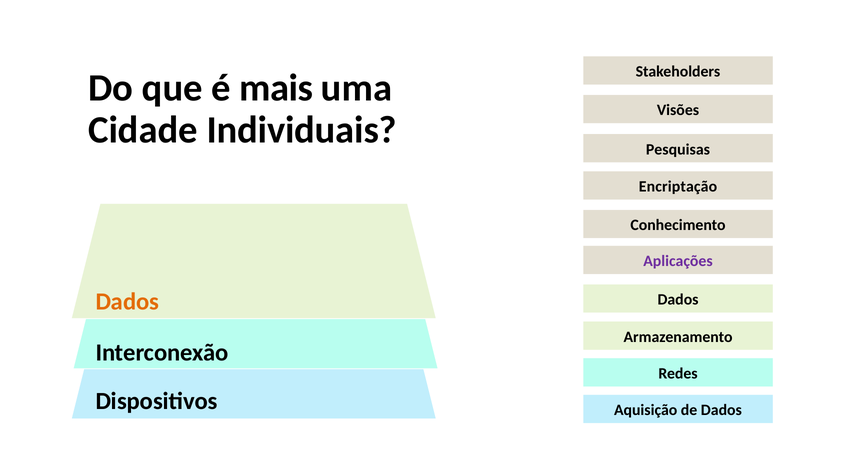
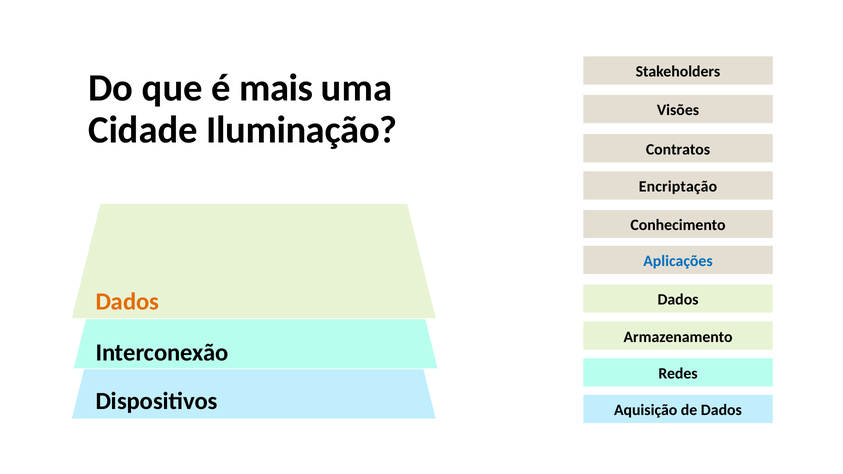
Individuais: Individuais -> Iluminação (302, 130)
Pesquisas: Pesquisas -> Contratos (678, 149)
Aplicações colour: purple -> blue (678, 261)
